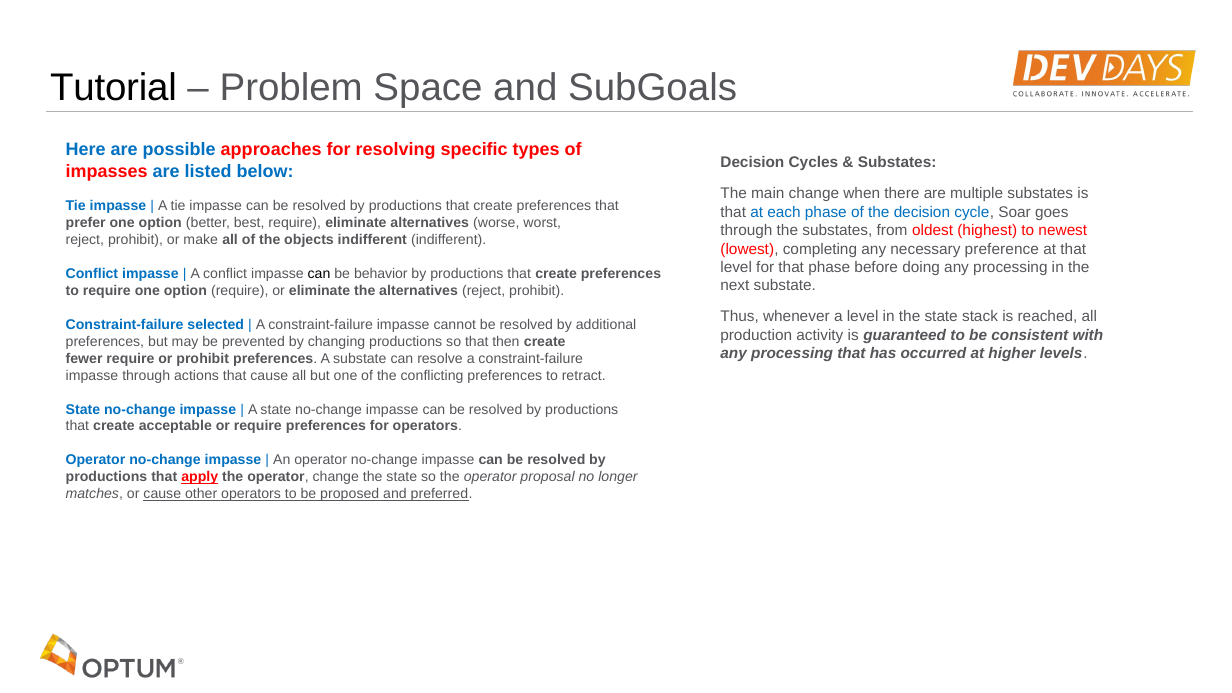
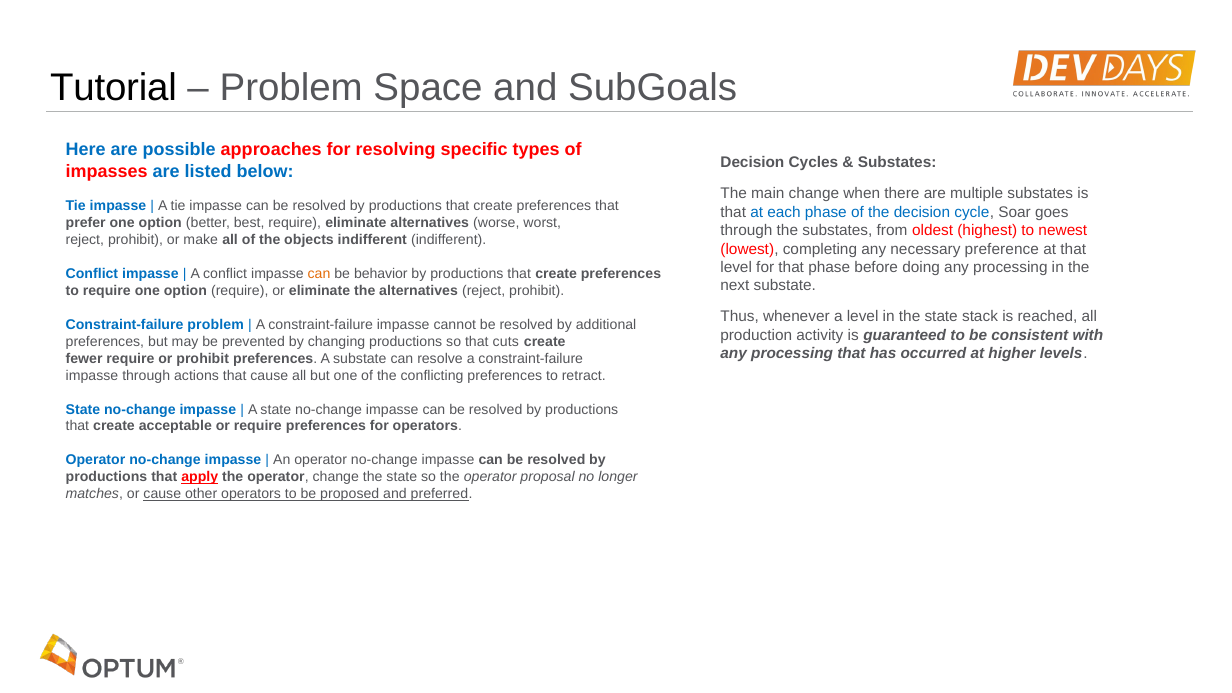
can colour: black -> orange (319, 274)
Constraint-failure selected: selected -> problem (216, 325)
then: then -> cuts (506, 342)
